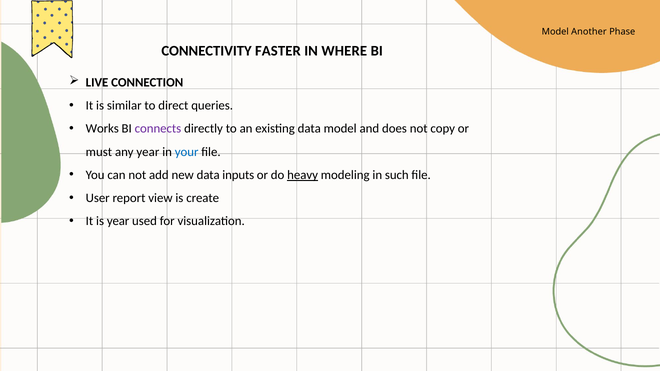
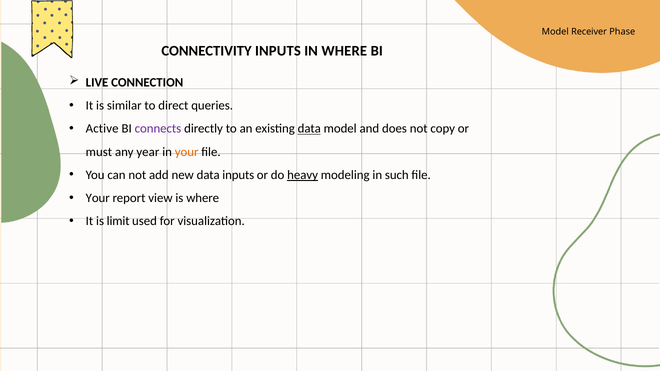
Another: Another -> Receiver (589, 32)
CONNECTIVITY FASTER: FASTER -> INPUTS (278, 51)
Works: Works -> Active (102, 129)
data underline: none -> present (309, 129)
your colour: blue -> orange (187, 152)
User: User -> Your (98, 198)
is create: create -> where (203, 198)
is year: year -> limit (118, 221)
